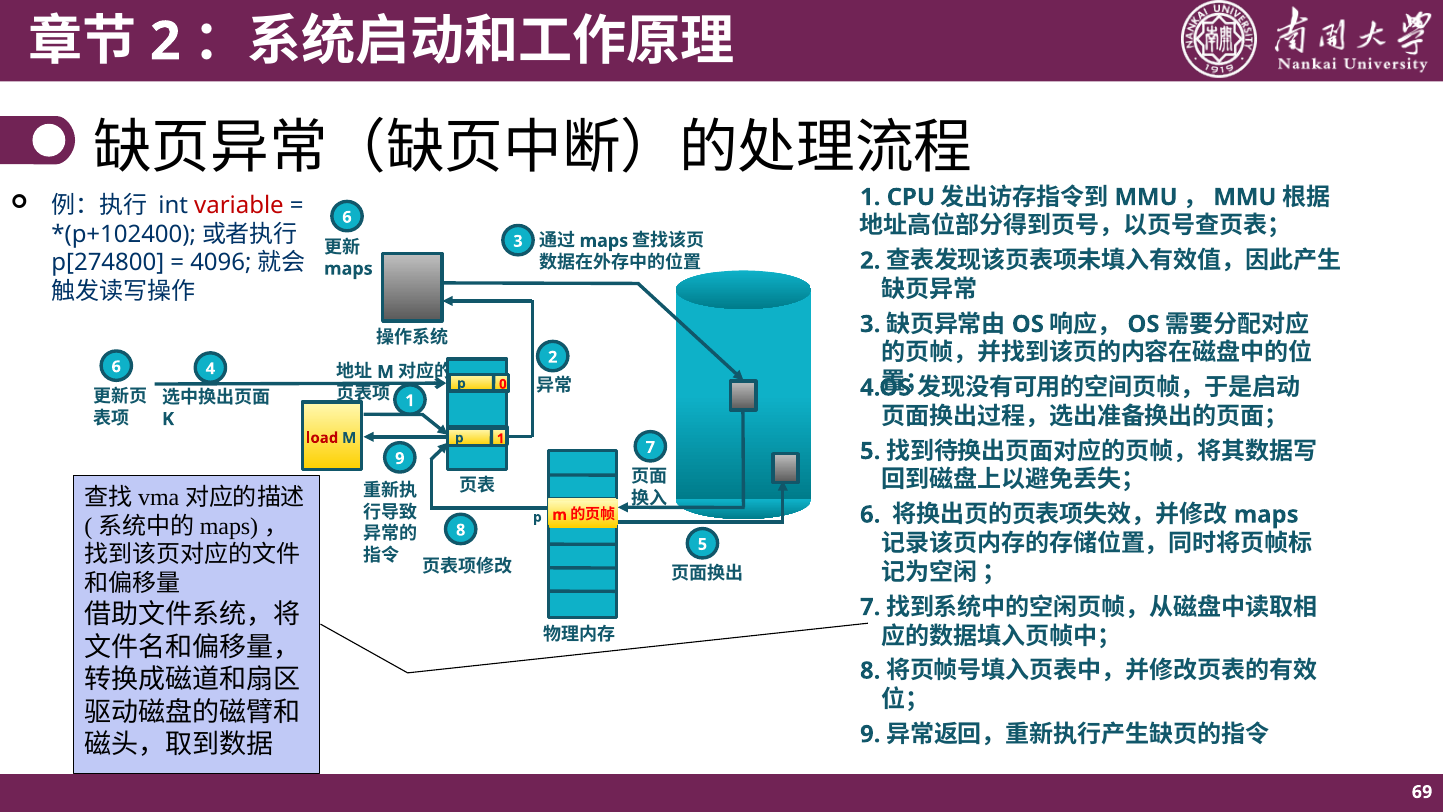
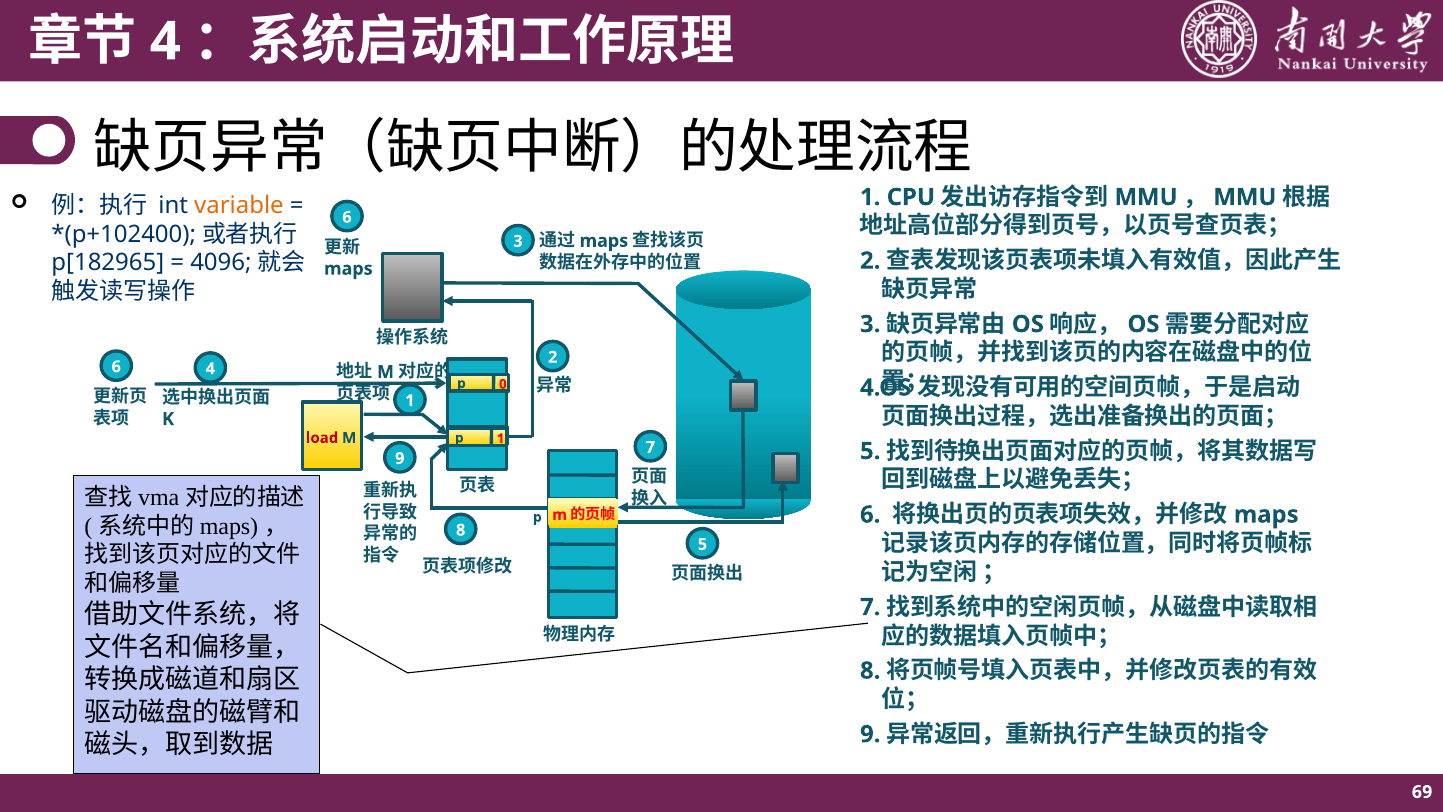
2: 2 -> 4 (165, 42)
variable colour: red -> orange (239, 205)
p[274800: p[274800 -> p[182965 (108, 263)
